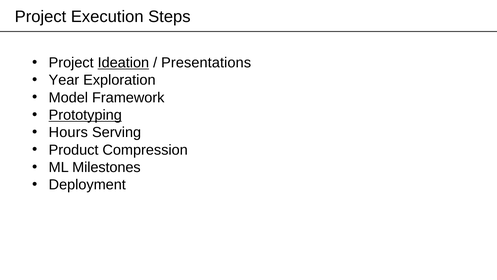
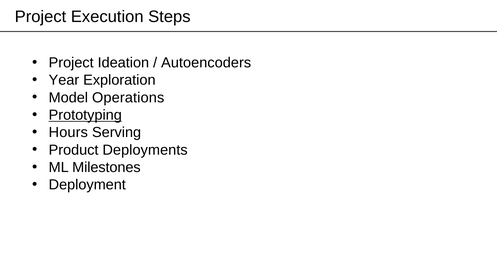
Ideation underline: present -> none (123, 63)
Presentations: Presentations -> Autoencoders (206, 63)
Framework: Framework -> Operations (128, 97)
Compression: Compression -> Deployments (145, 150)
